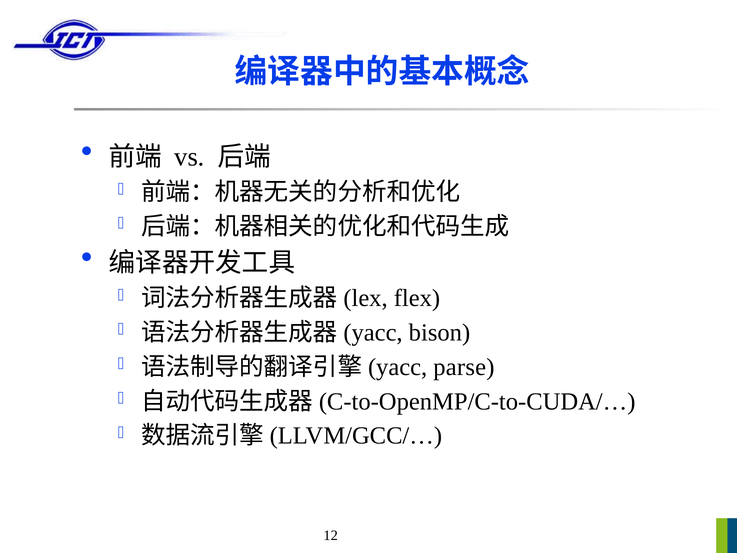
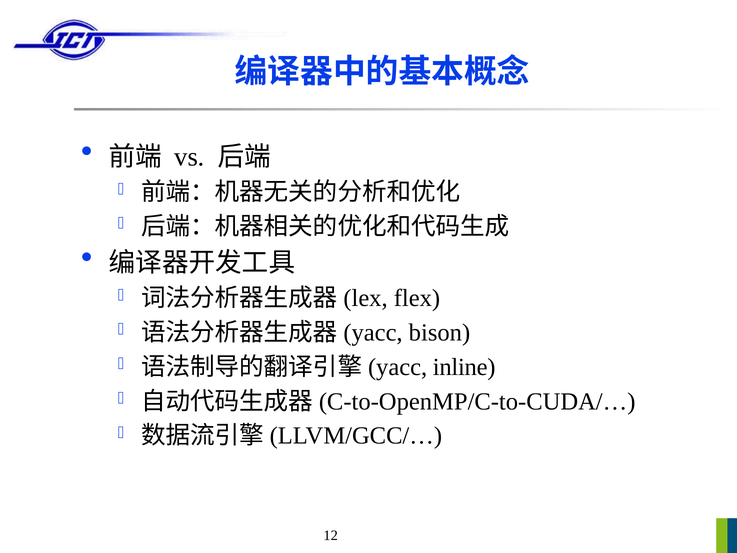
parse: parse -> inline (464, 367)
